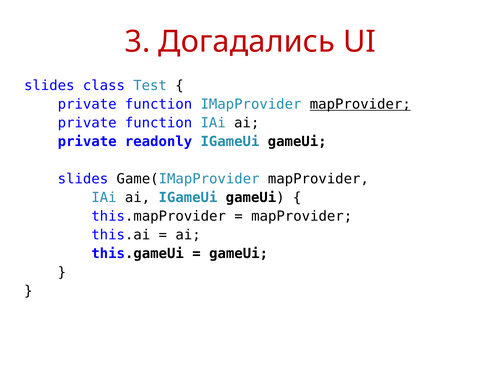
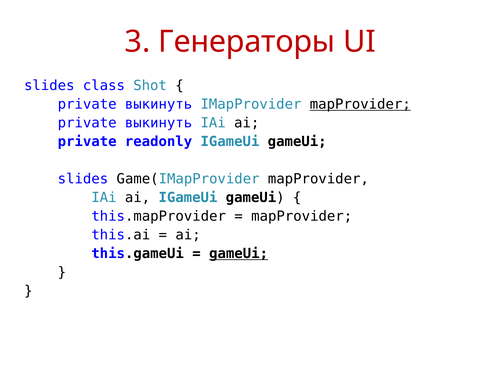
Догадались: Догадались -> Генераторы (247, 42)
Test: Test -> Shot (150, 86)
function: function -> выкинуть (159, 104)
function: function -> выкинуть (159, 123)
gameUi underline: none -> present (239, 254)
